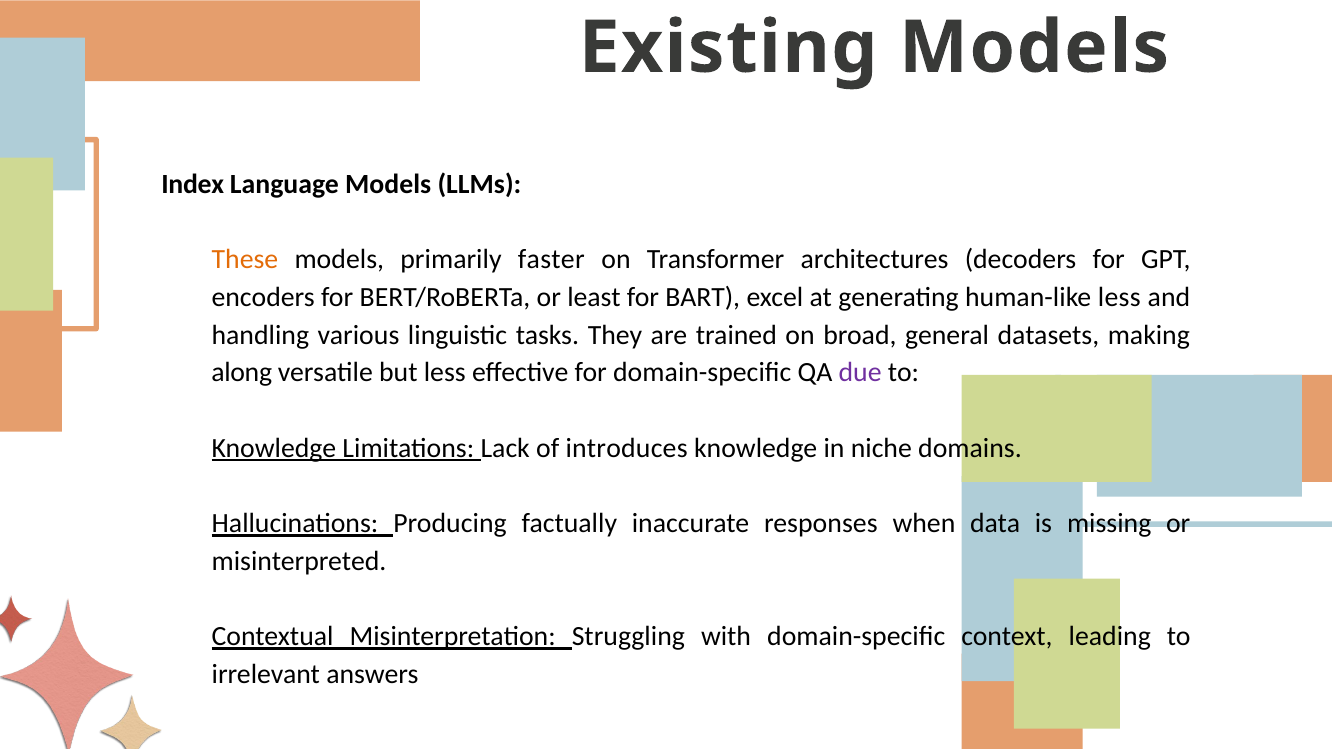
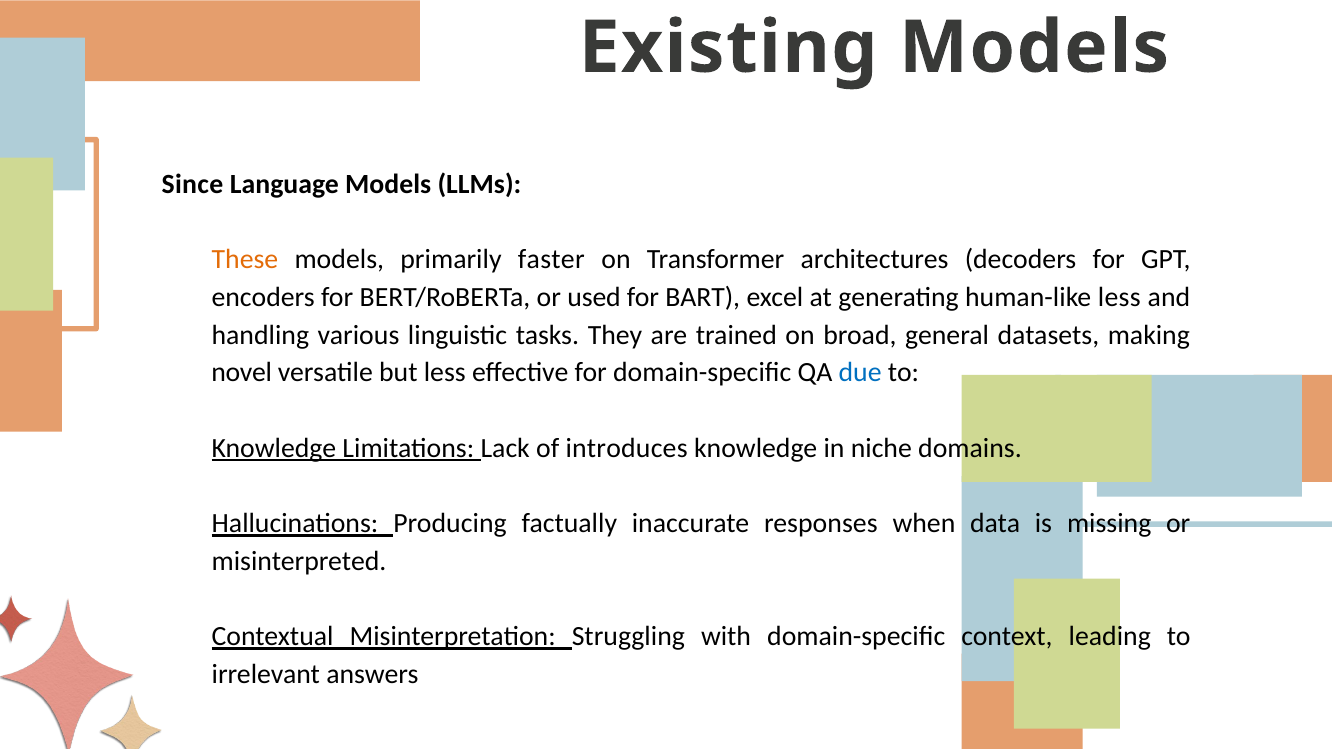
Index: Index -> Since (192, 184)
least: least -> used (594, 298)
along: along -> novel (242, 373)
due colour: purple -> blue (860, 373)
